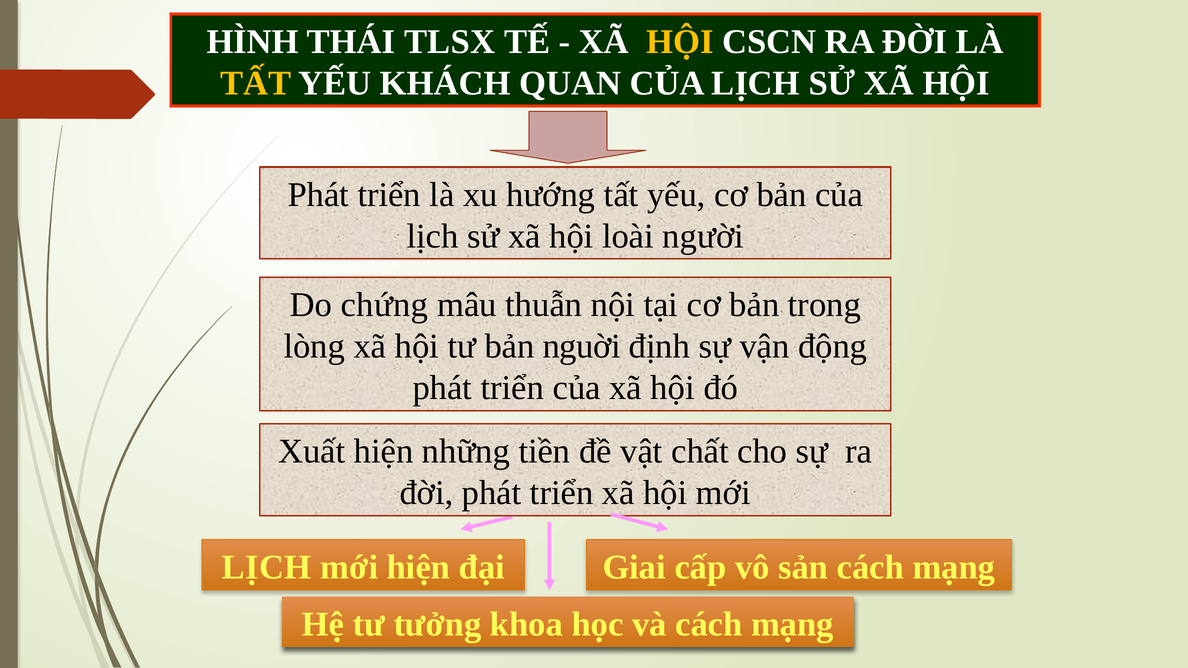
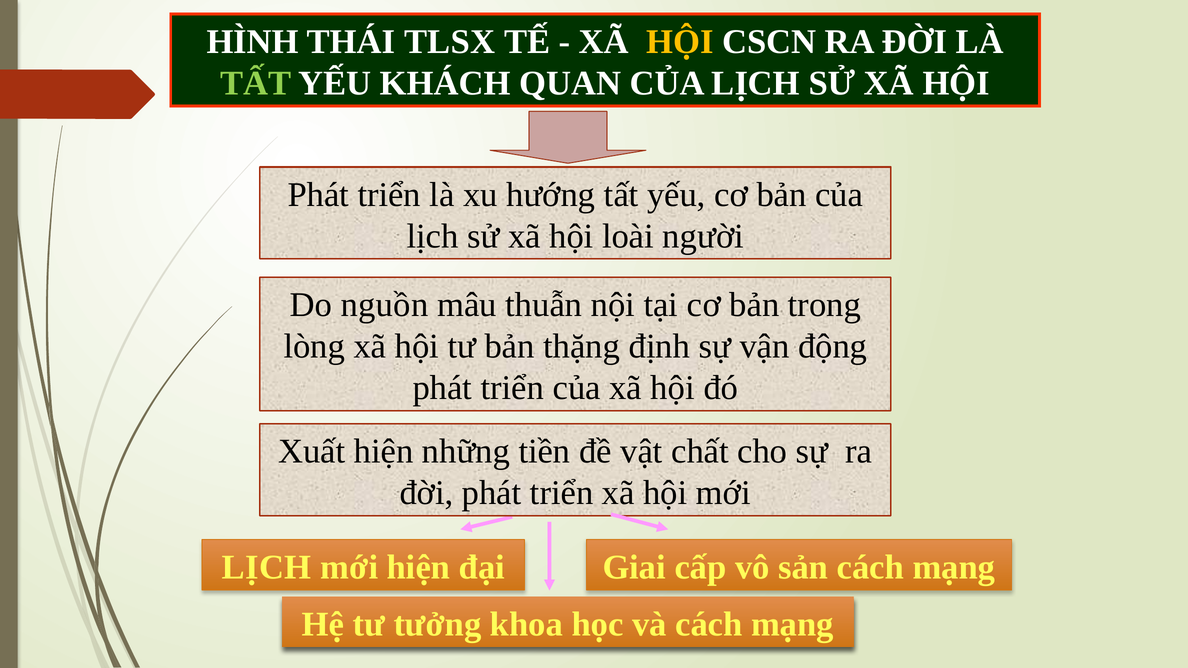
TẤT colour: yellow -> light green (256, 83)
chứng: chứng -> nguồn (385, 305)
nguời: nguời -> thặng (582, 347)
